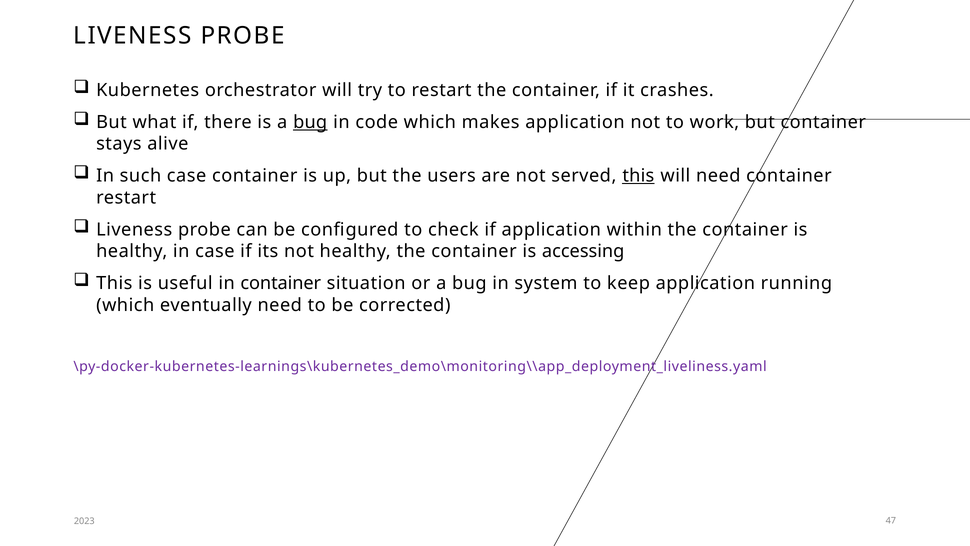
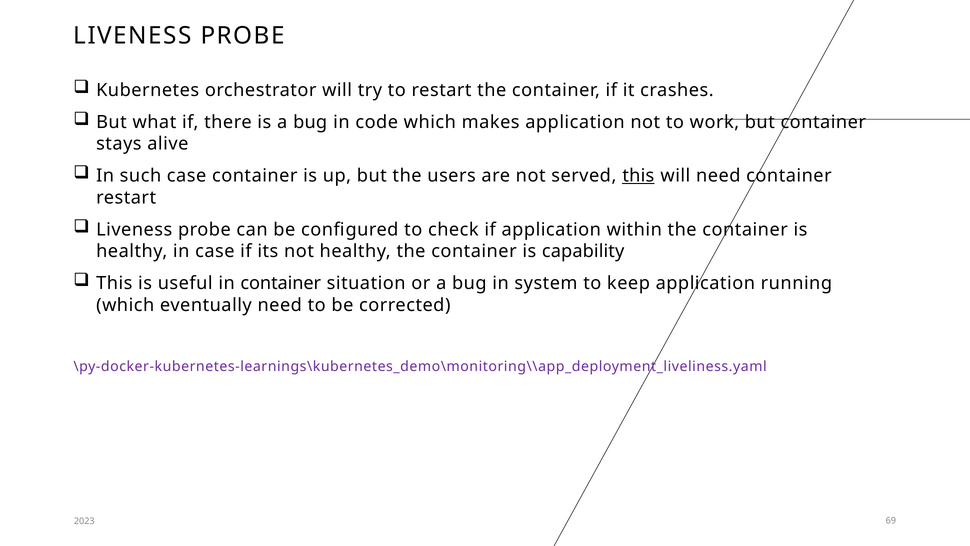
bug underline: present -> none (310, 122)
accessing: accessing -> capability (583, 251)
47: 47 -> 69 (891, 520)
